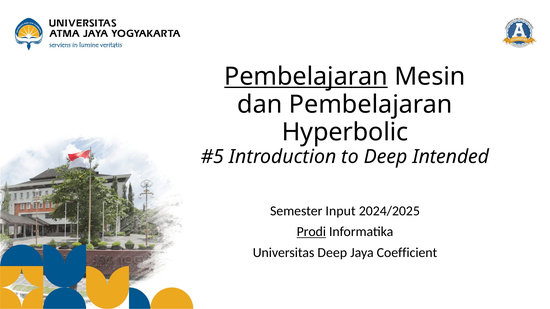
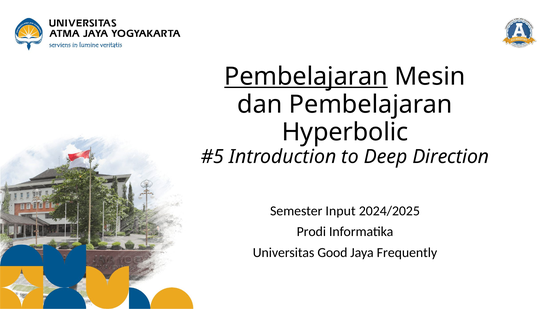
Intended: Intended -> Direction (451, 157)
Prodi underline: present -> none (311, 232)
Universitas Deep: Deep -> Good (332, 253)
Coefficient: Coefficient -> Frequently (407, 253)
